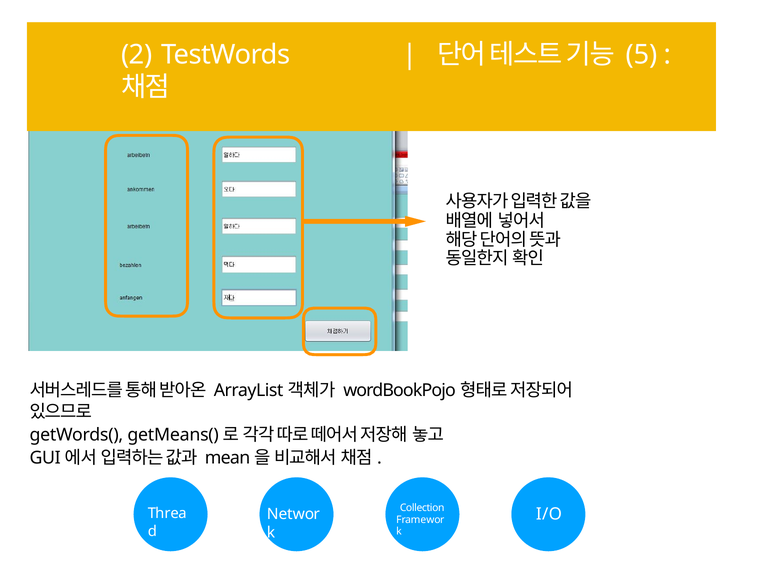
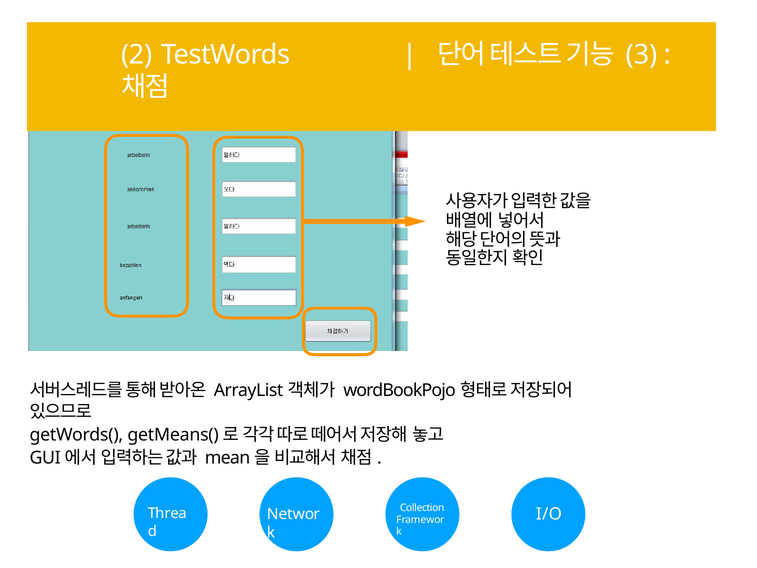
5: 5 -> 3 (642, 55)
